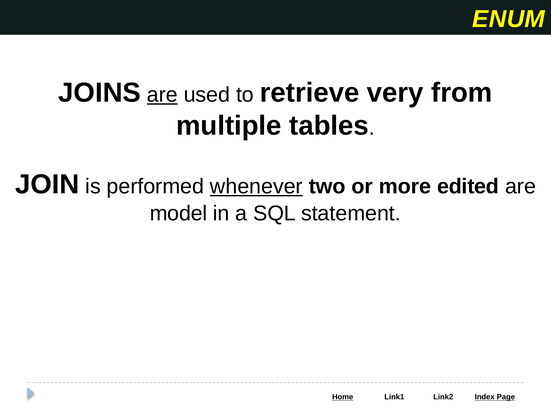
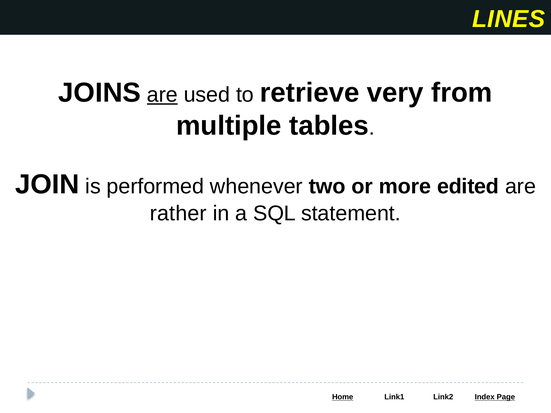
ENUM: ENUM -> LINES (509, 19)
whenever underline: present -> none (256, 187)
model: model -> rather (178, 214)
